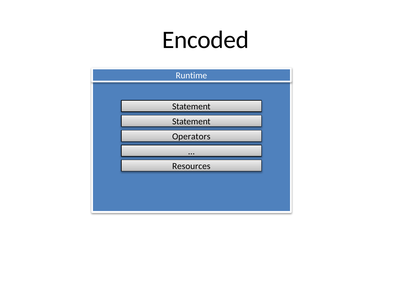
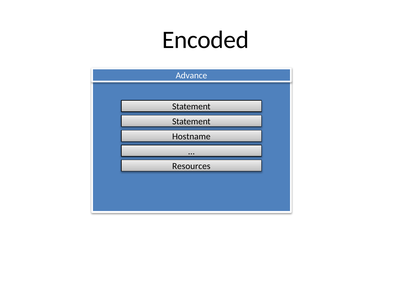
Runtime: Runtime -> Advance (191, 76)
Operators: Operators -> Hostname (191, 137)
